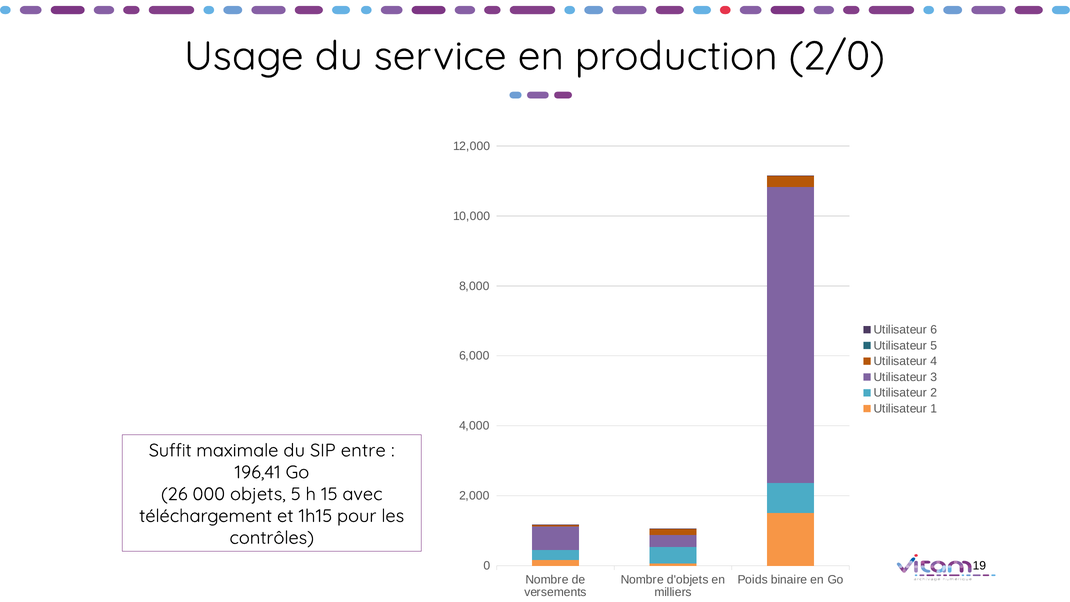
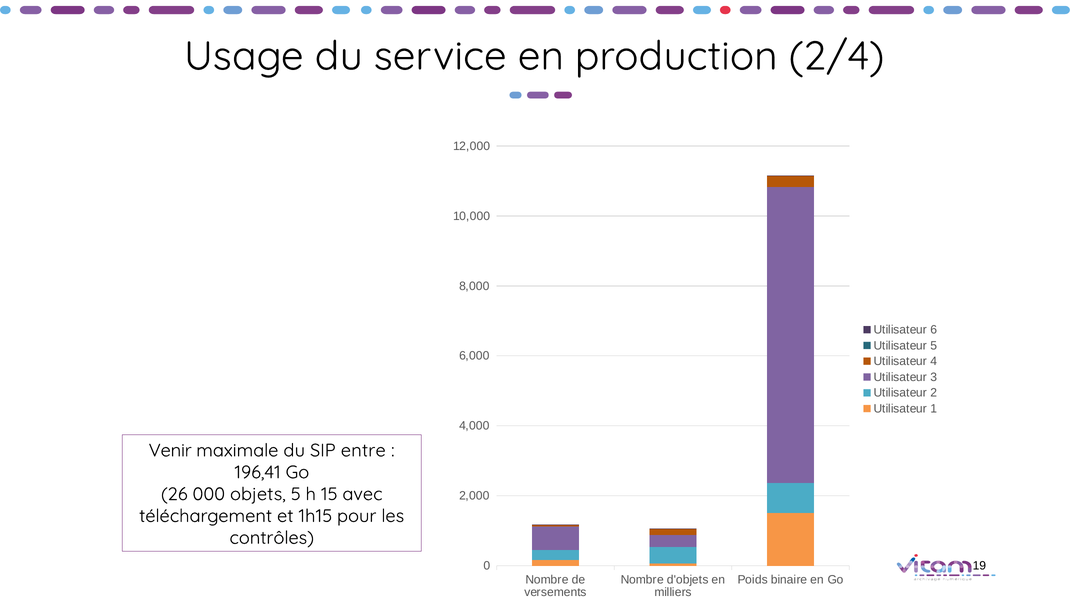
2/0: 2/0 -> 2/4 (836, 56)
Suffit: Suffit -> Venir (170, 450)
